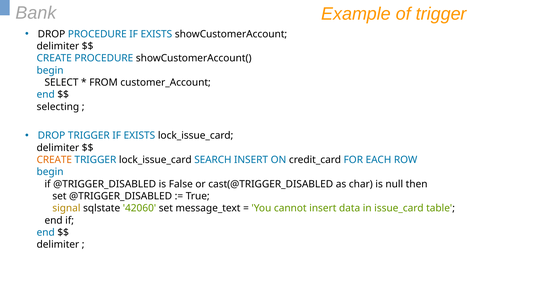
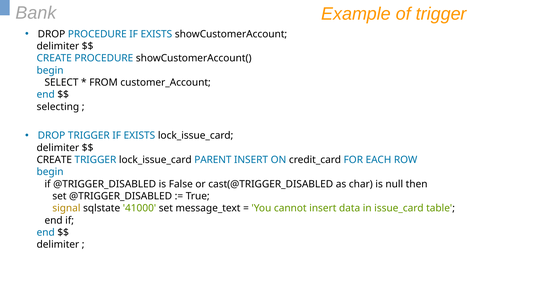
CREATE colour: orange -> black (54, 160)
SEARCH: SEARCH -> PARENT (213, 160)
42060: 42060 -> 41000 (139, 208)
